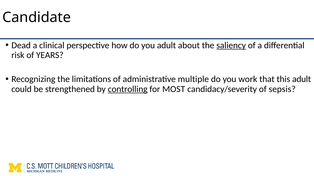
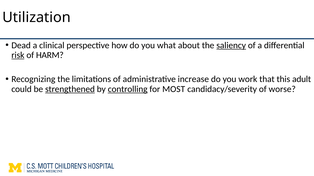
Candidate: Candidate -> Utilization (37, 17)
you adult: adult -> what (166, 45)
risk underline: none -> present (18, 55)
YEARS: YEARS -> HARM (50, 55)
multiple: multiple -> increase (193, 80)
strengthened underline: none -> present (70, 89)
sepsis: sepsis -> worse (282, 89)
